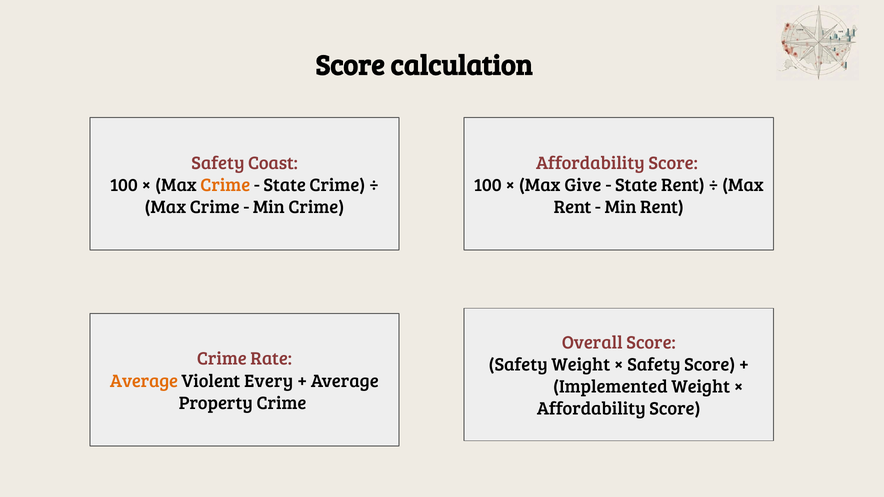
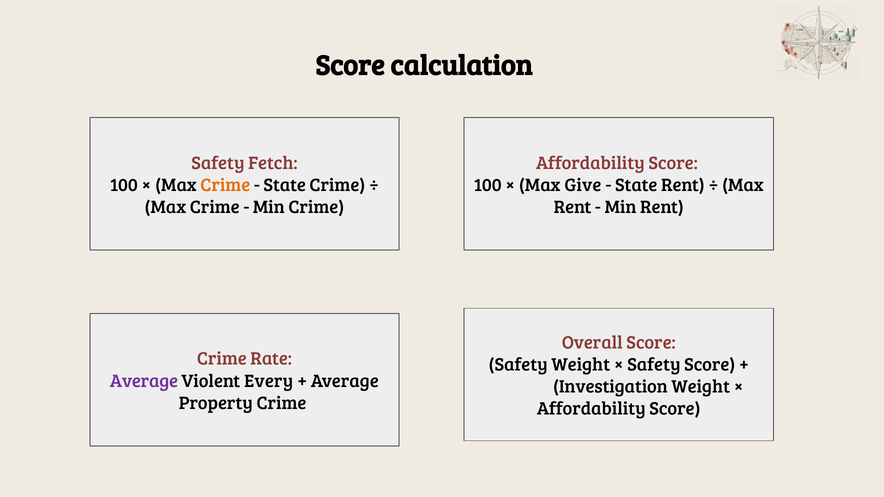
Coast: Coast -> Fetch (273, 163)
Average colour: orange -> purple (144, 381)
Implemented: Implemented -> Investigation (610, 387)
